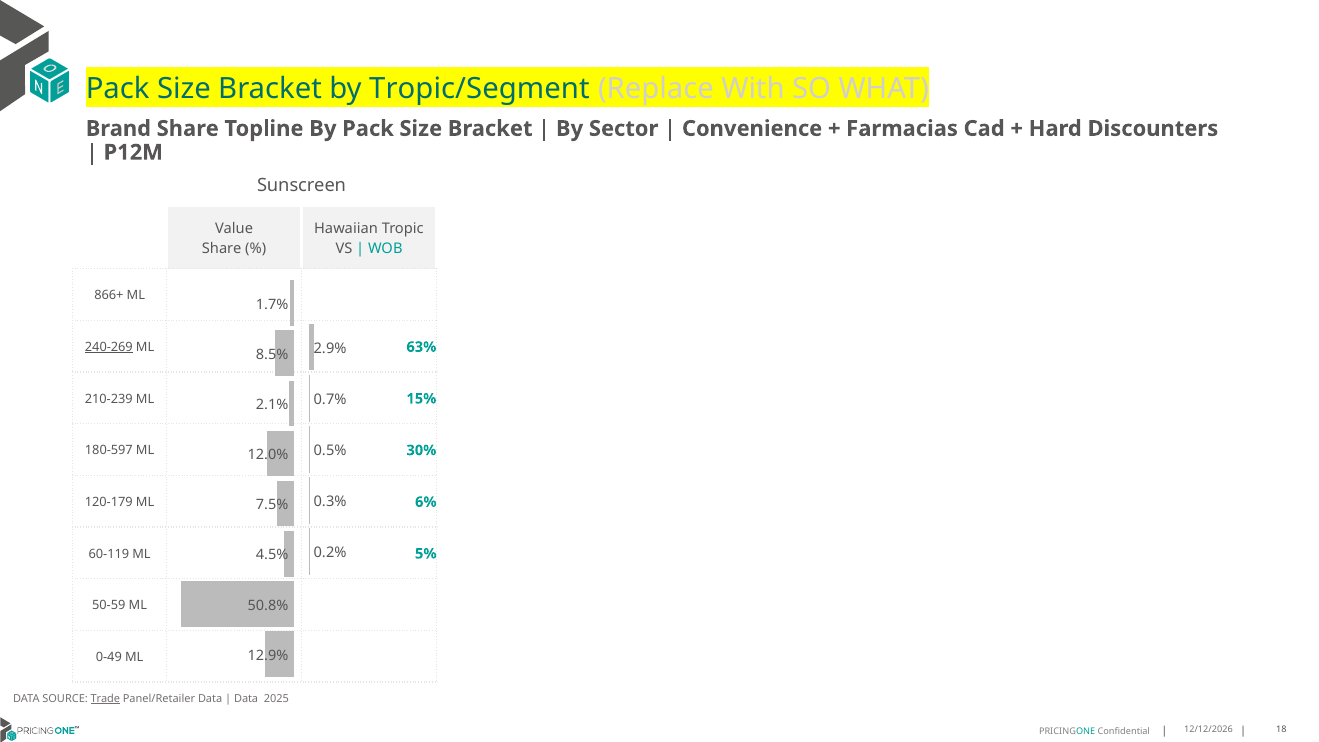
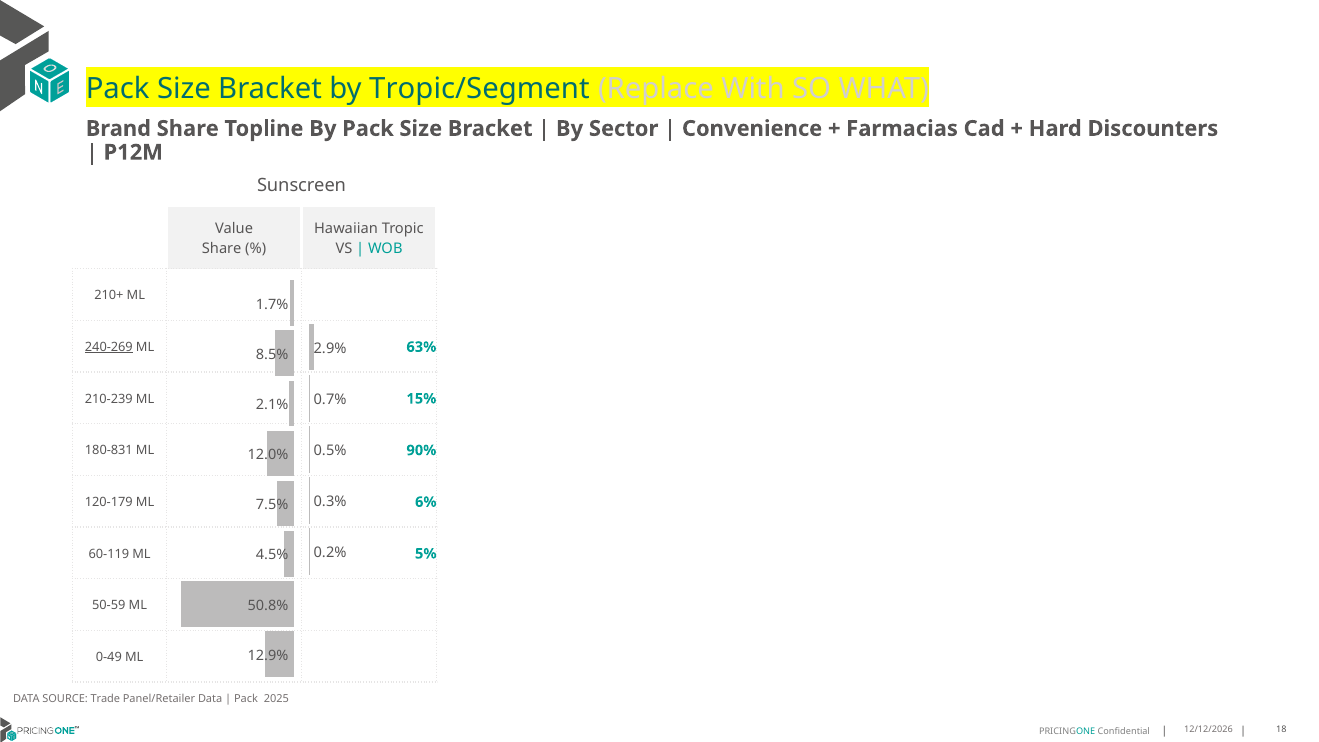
866+: 866+ -> 210+ (109, 296)
180-597: 180-597 -> 180-831 (109, 451)
30%: 30% -> 90% (421, 450)
Trade underline: present -> none (105, 699)
Data: Data -> Pack (246, 699)
